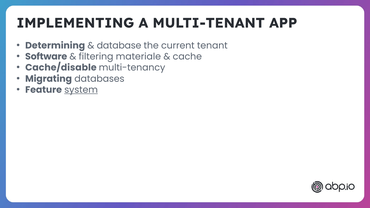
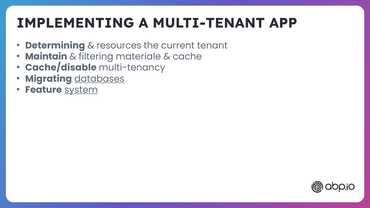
database: database -> resources (119, 46)
Software: Software -> Maintain (46, 57)
databases underline: none -> present (99, 79)
